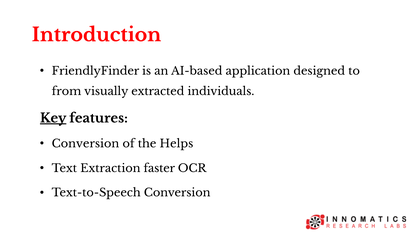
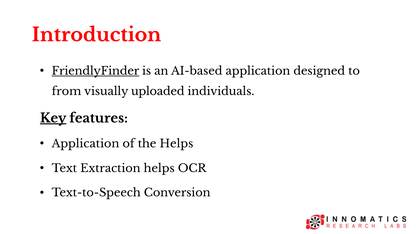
FriendlyFinder underline: none -> present (95, 71)
extracted: extracted -> uploaded (158, 91)
Conversion: Conversion -> Application (85, 144)
Extraction faster: faster -> helps (159, 168)
